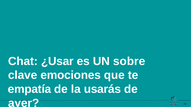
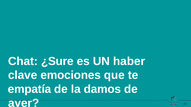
¿Usar: ¿Usar -> ¿Sure (57, 61)
sobre: sobre -> haber (129, 61)
usarás: usarás -> damos (102, 89)
